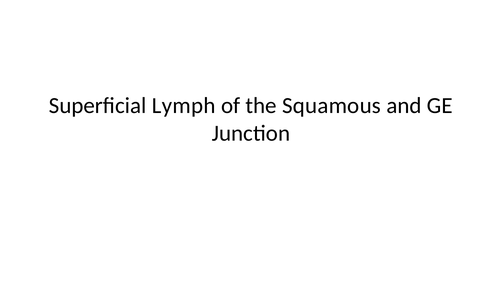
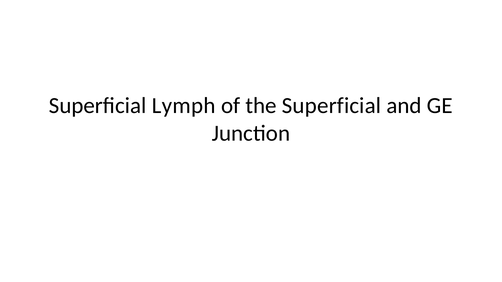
the Squamous: Squamous -> Superficial (332, 106)
